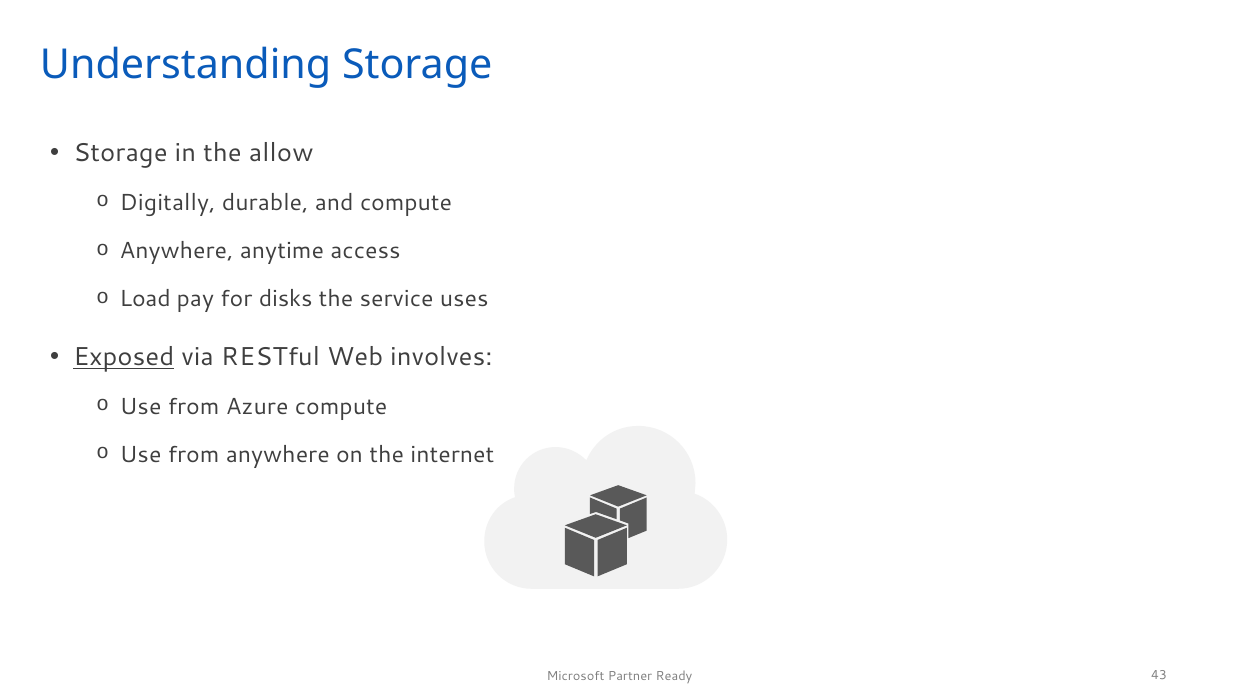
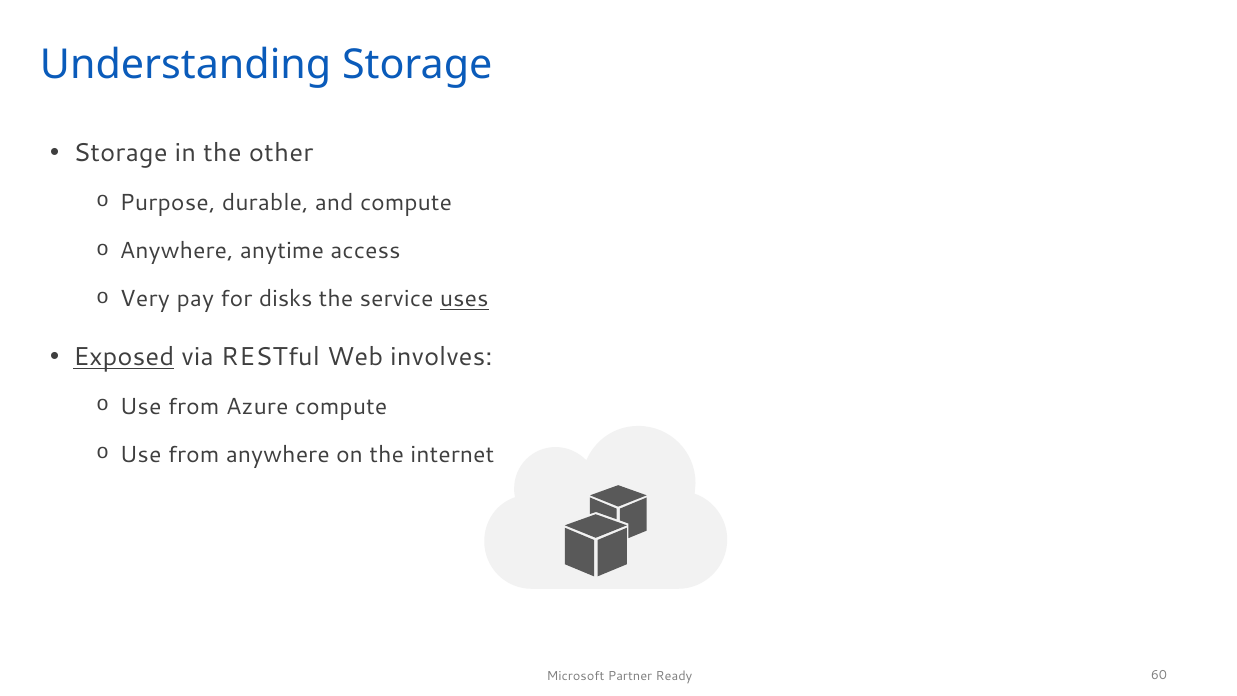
allow: allow -> other (281, 153)
Digitally: Digitally -> Purpose (168, 203)
Load: Load -> Very (145, 299)
uses underline: none -> present (464, 299)
43: 43 -> 60 (1159, 675)
